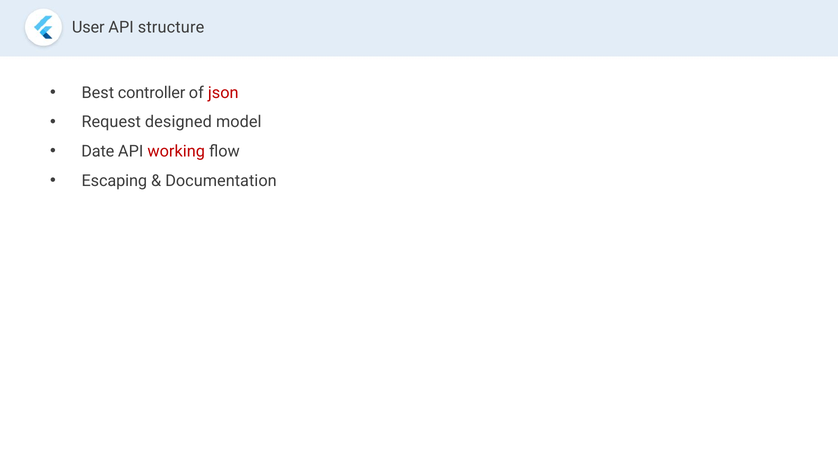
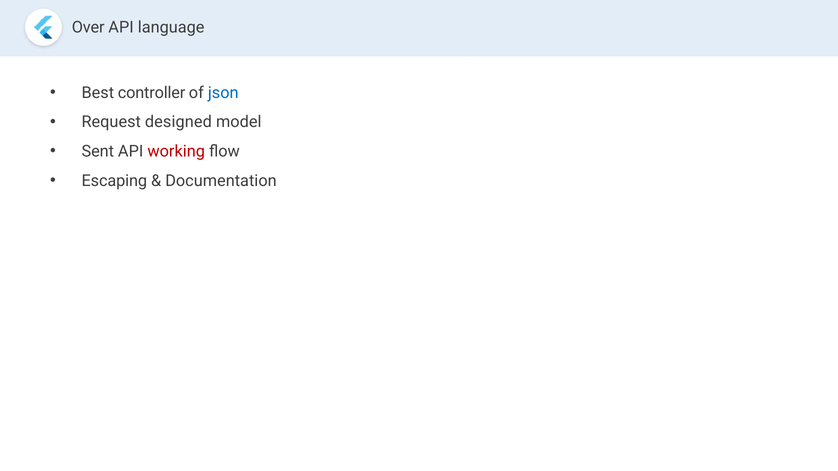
User: User -> Over (88, 27)
structure: structure -> language (171, 27)
json colour: red -> blue (223, 93)
Date: Date -> Sent (98, 152)
